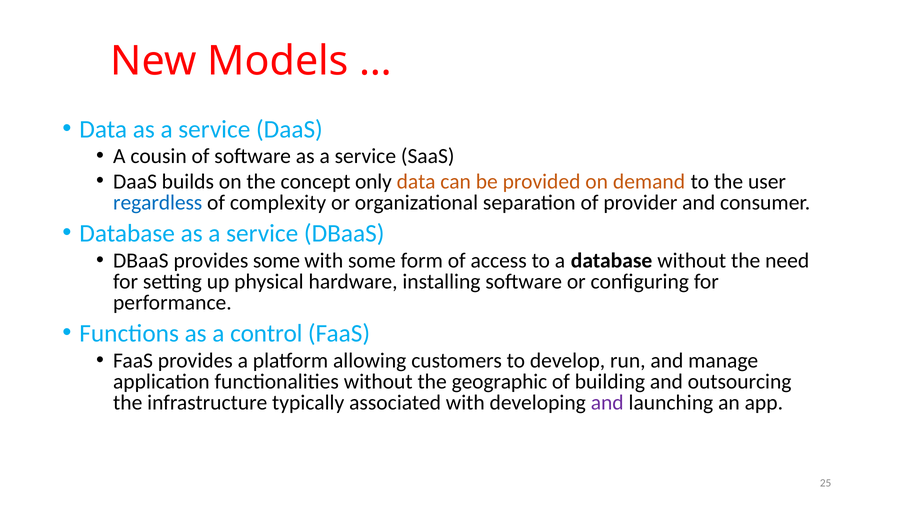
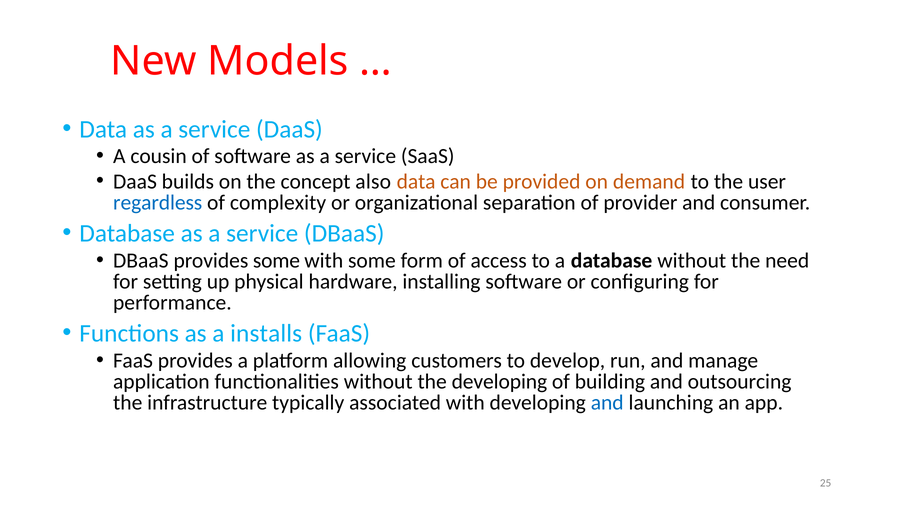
only: only -> also (373, 182)
control: control -> installs (266, 334)
the geographic: geographic -> developing (499, 382)
and colour: purple -> blue (607, 403)
